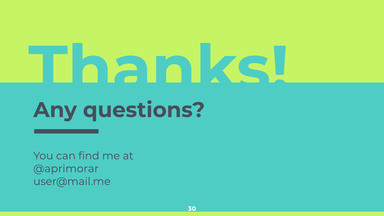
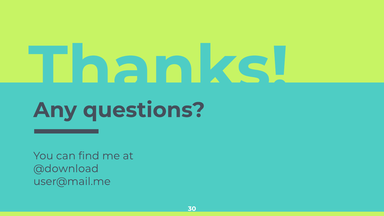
@aprimorar: @aprimorar -> @download (66, 169)
